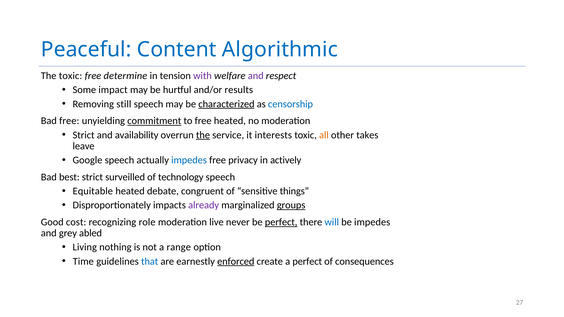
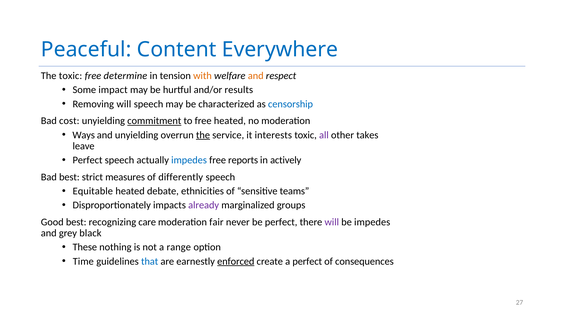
Algorithmic: Algorithmic -> Everywhere (280, 50)
with colour: purple -> orange (202, 76)
and colour: purple -> orange (256, 76)
Removing still: still -> will (124, 104)
characterized underline: present -> none (226, 104)
Bad free: free -> cost (69, 121)
Strict: Strict -> Ways (84, 135)
and availability: availability -> unyielding (137, 135)
all colour: orange -> purple (324, 135)
Google: Google -> Perfect (88, 160)
privacy: privacy -> reports (243, 160)
surveilled: surveilled -> measures (125, 177)
technology: technology -> differently (181, 177)
congruent: congruent -> ethnicities (203, 191)
things: things -> teams (294, 191)
groups underline: present -> none (291, 205)
Good cost: cost -> best (76, 222)
role: role -> care (147, 222)
live: live -> fair (216, 222)
perfect underline: present -> none (281, 222)
will colour: blue -> purple (332, 222)
abled: abled -> black (90, 233)
Living: Living -> These (85, 247)
